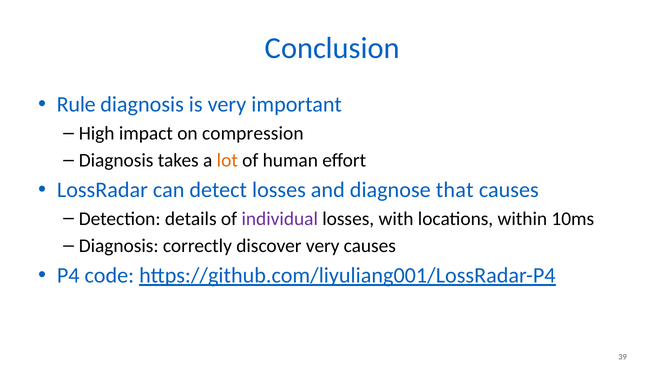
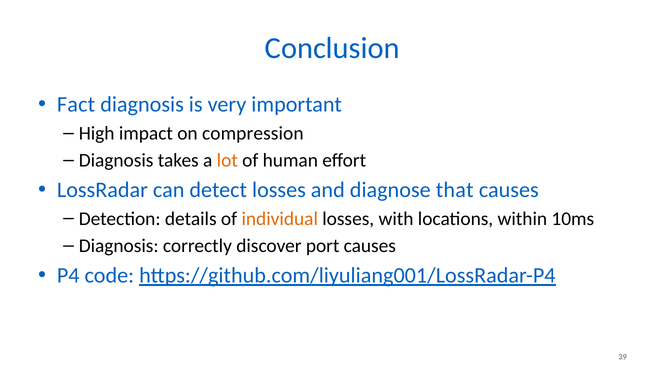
Rule: Rule -> Fact (76, 105)
individual colour: purple -> orange (280, 219)
discover very: very -> port (323, 246)
